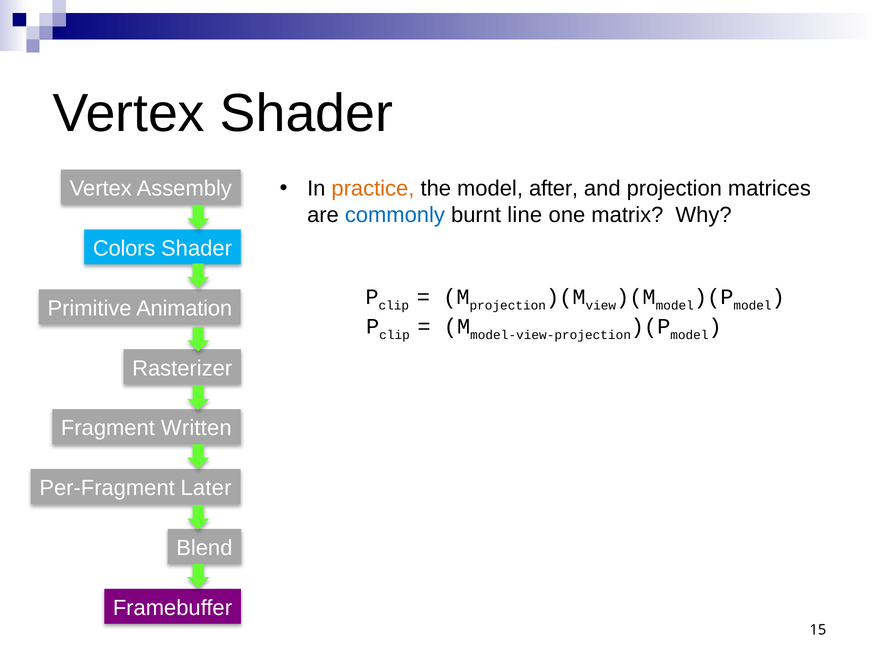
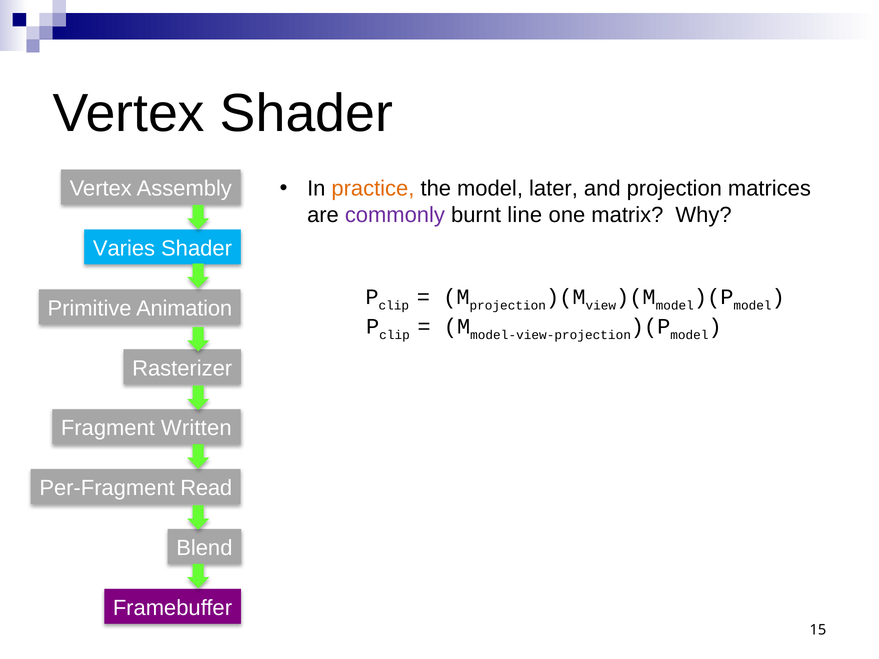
after: after -> later (553, 189)
commonly colour: blue -> purple (395, 215)
Colors: Colors -> Varies (124, 249)
Later: Later -> Read (206, 488)
